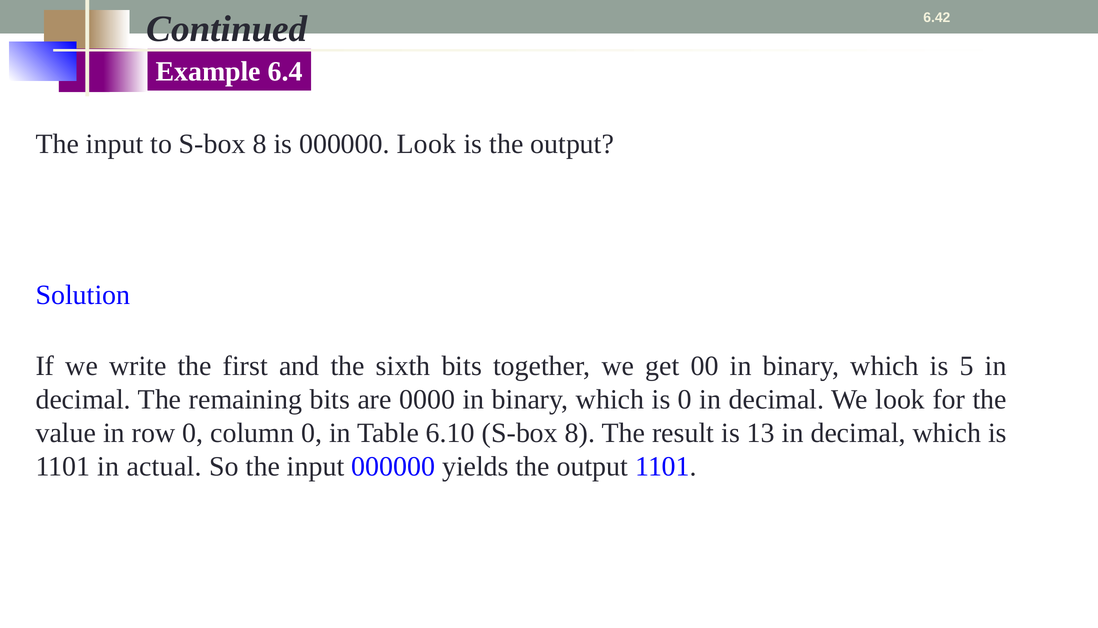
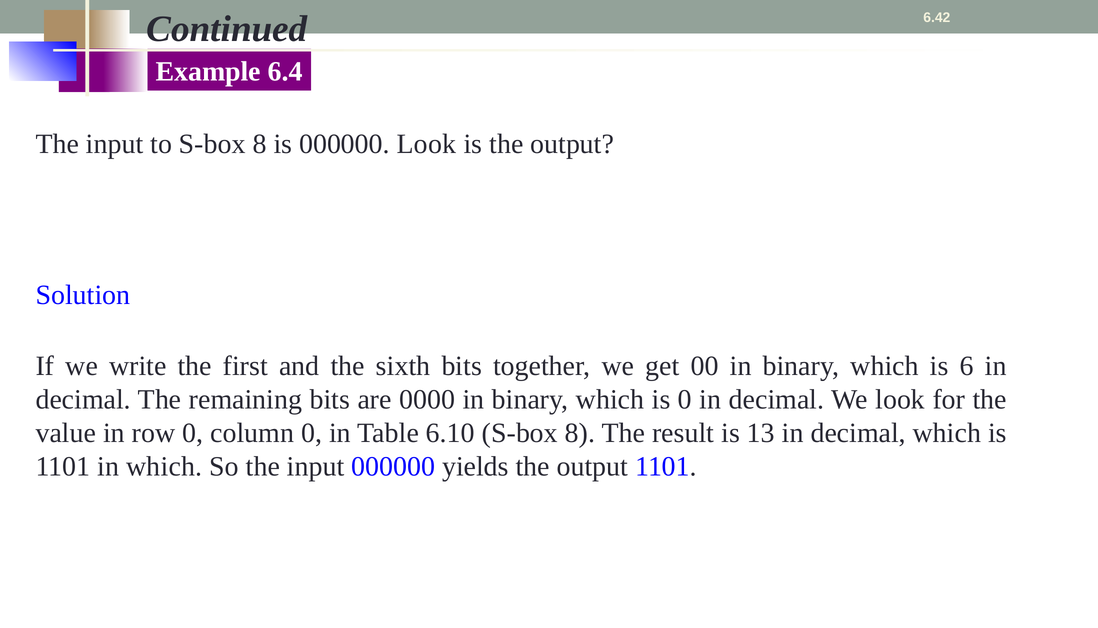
5: 5 -> 6 (967, 366)
in actual: actual -> which (164, 467)
